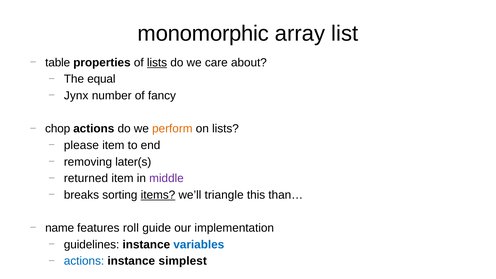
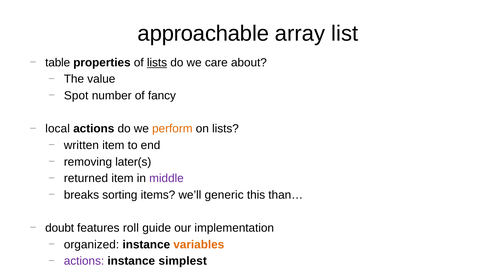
monomorphic: monomorphic -> approachable (203, 33)
equal: equal -> value (101, 79)
Jynx: Jynx -> Spot (76, 96)
chop: chop -> local (58, 129)
please: please -> written (81, 145)
items underline: present -> none (158, 195)
triangle: triangle -> generic (224, 195)
name: name -> doubt (60, 228)
guidelines: guidelines -> organized (92, 245)
variables colour: blue -> orange (199, 245)
actions colour: blue -> purple (84, 261)
